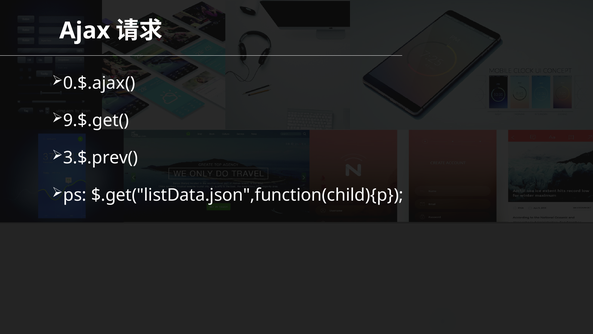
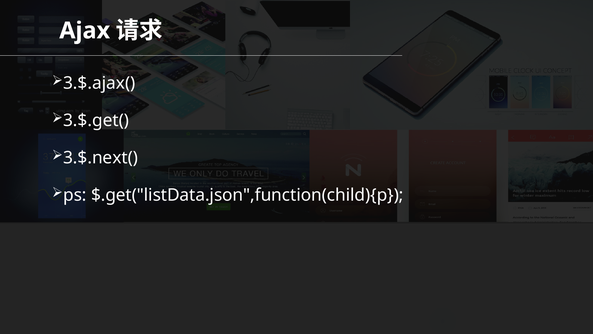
0.$.ajax(: 0.$.ajax( -> 3.$.ajax( (99, 83)
9.$.get(: 9.$.get( -> 3.$.get( (96, 120)
3.$.prev(: 3.$.prev( -> 3.$.next( (101, 158)
